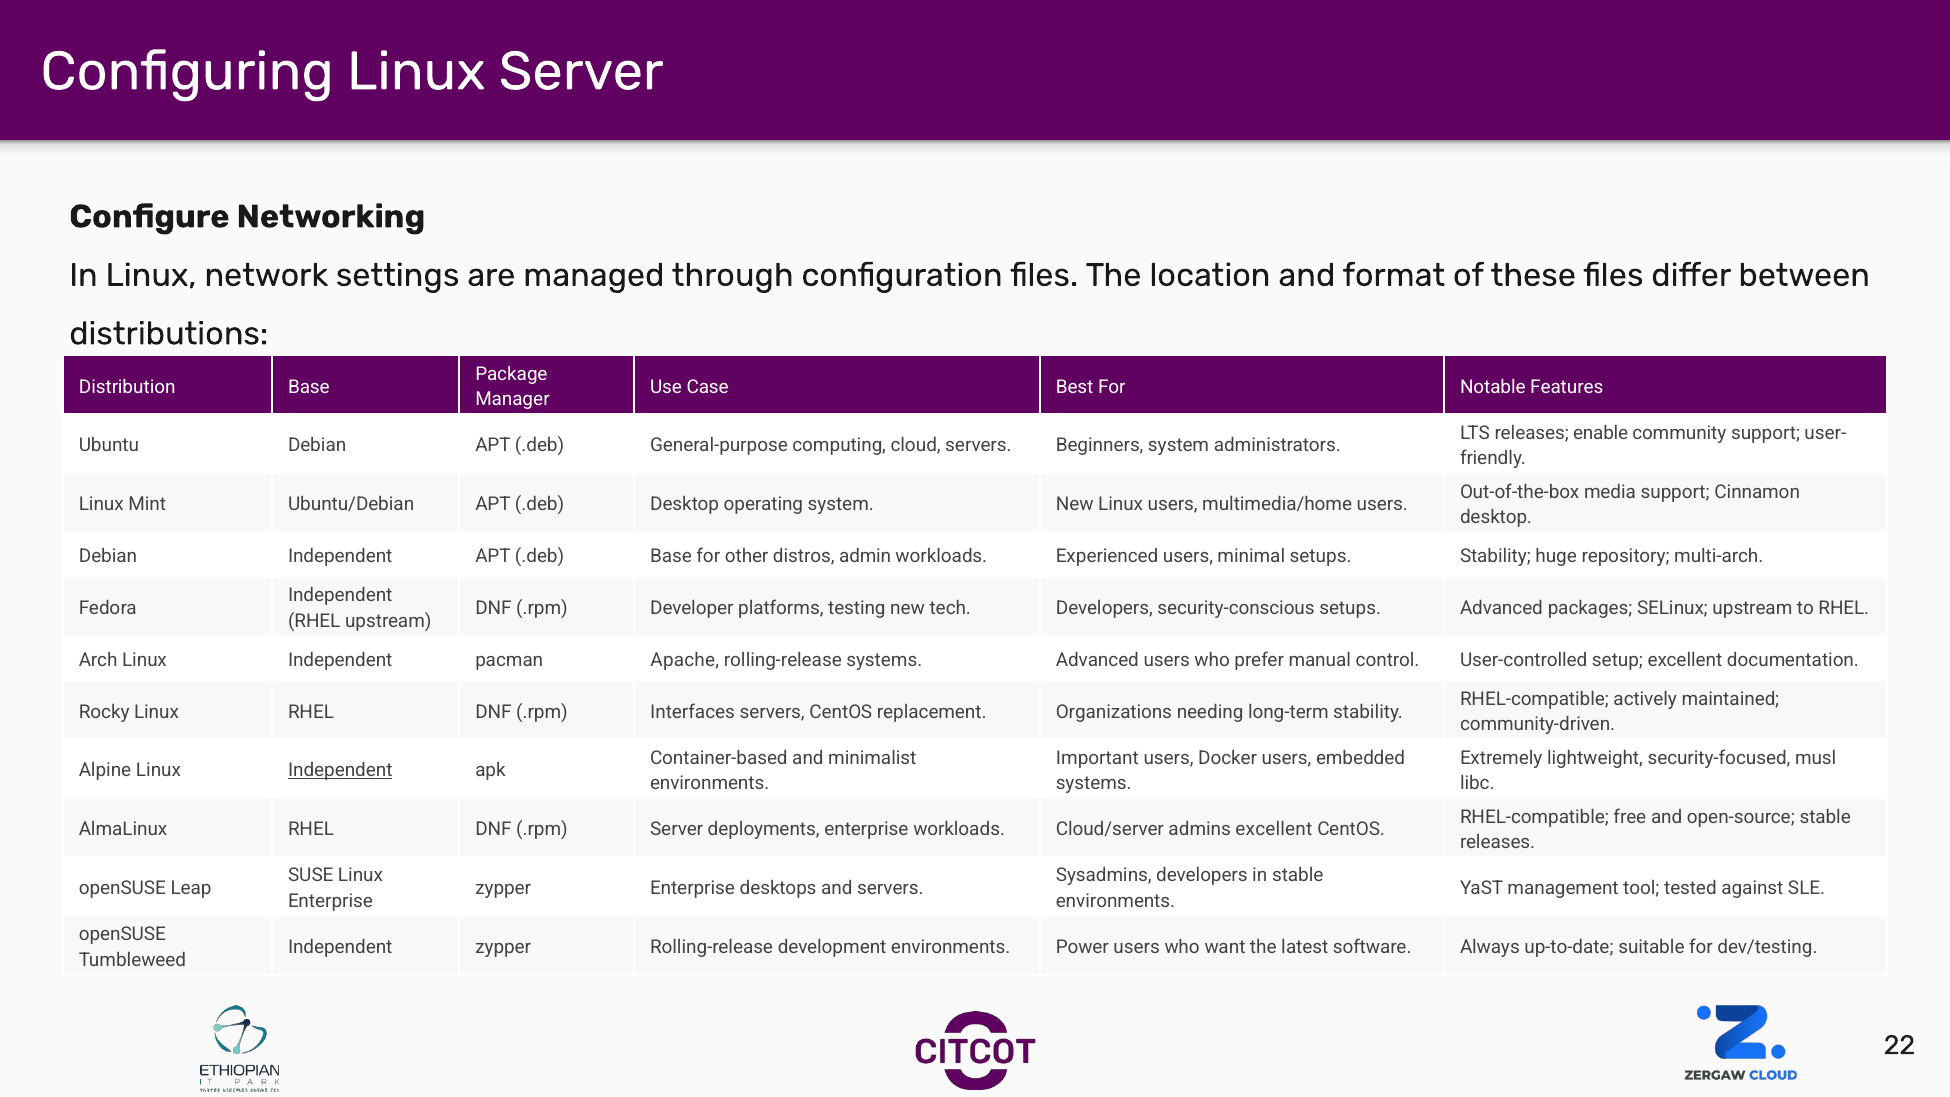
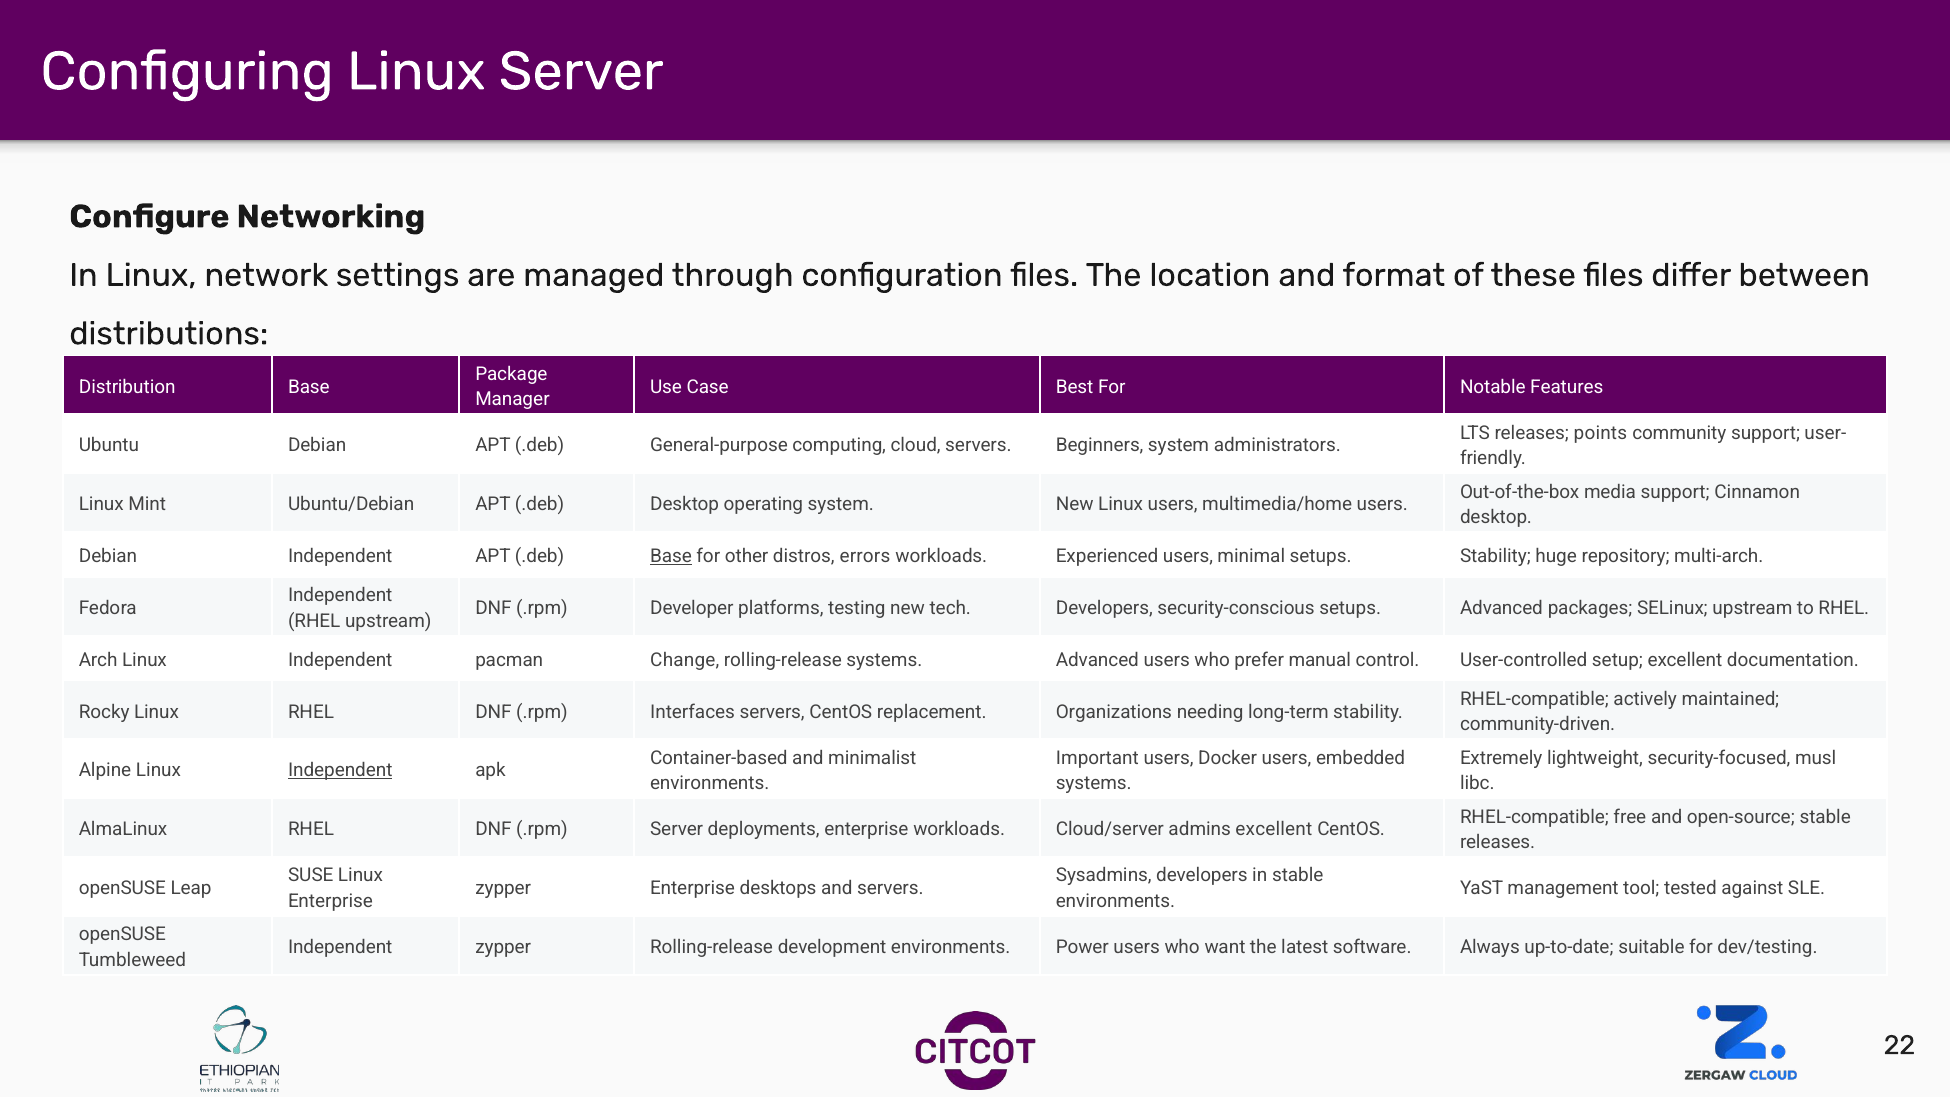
enable: enable -> points (1600, 433)
Base underline: none -> present (671, 556)
admin: admin -> errors (865, 556)
Apache: Apache -> Change (685, 660)
